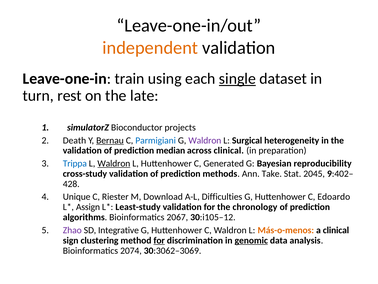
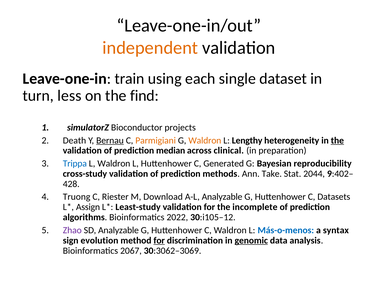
single underline: present -> none (237, 79)
rest: rest -> less (69, 96)
late: late -> find (144, 96)
Parmigiani colour: blue -> orange (156, 140)
Waldron colour: purple -> orange (205, 140)
Surgical: Surgical -> Lengthy (247, 140)
the underline: none -> present (337, 140)
Waldron underline: present -> none (114, 163)
2045: 2045 -> 2044 (314, 173)
Unique: Unique -> Truong (77, 196)
A-L Difficulties: Difficulties -> Analyzable (222, 196)
Edoardo: Edoardo -> Datasets (334, 196)
chronology: chronology -> incomplete (255, 207)
2067: 2067 -> 2022 (177, 217)
SD Integrative: Integrative -> Analyzable (118, 230)
Más-o-menos colour: orange -> blue (286, 230)
a clinical: clinical -> syntax (336, 230)
clustering: clustering -> evolution (99, 240)
2074: 2074 -> 2067 (131, 250)
